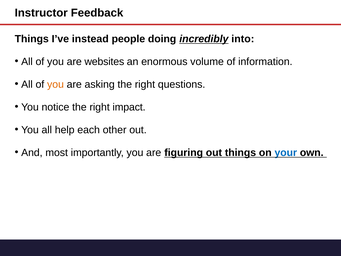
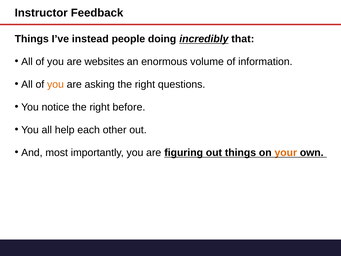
into: into -> that (243, 39)
impact: impact -> before (129, 107)
your colour: blue -> orange (286, 152)
